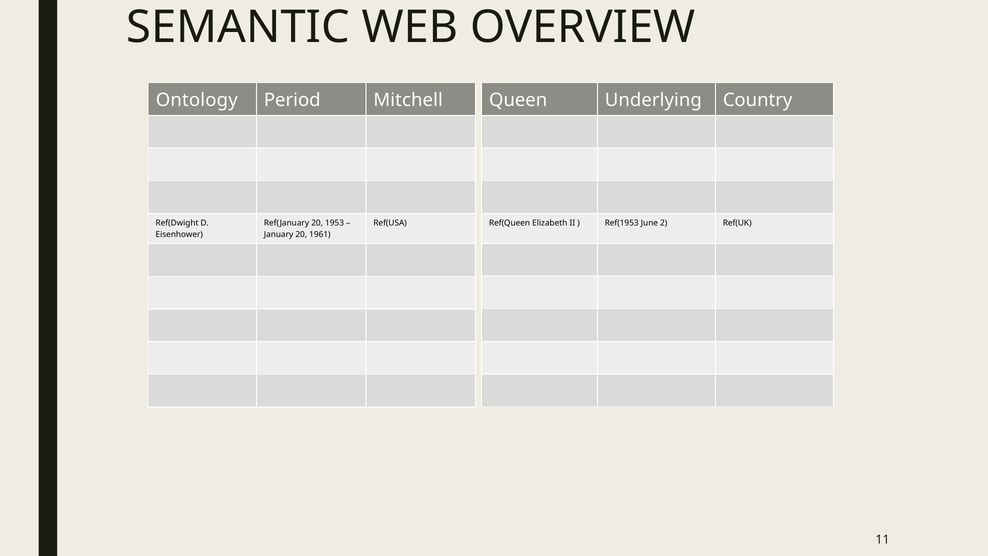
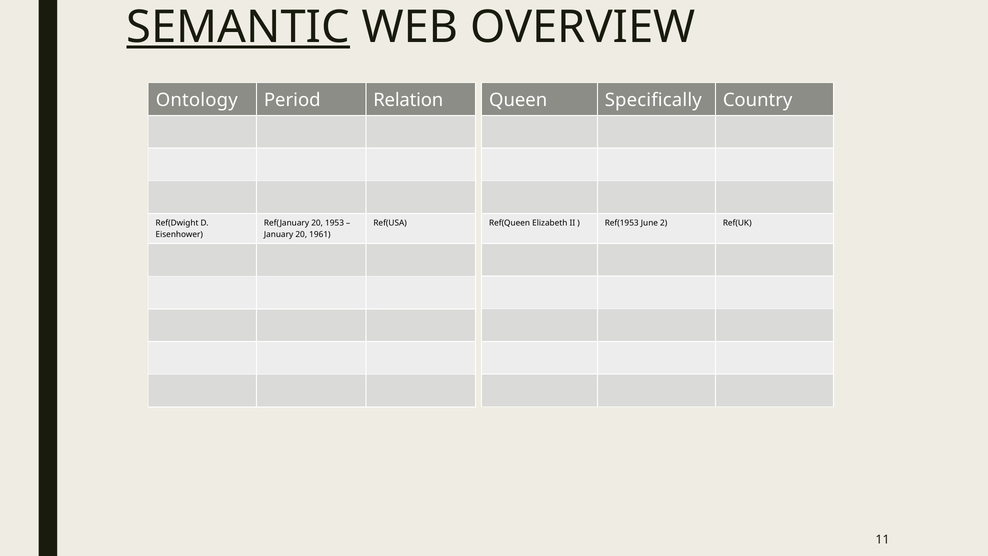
SEMANTIC underline: none -> present (238, 27)
Mitchell: Mitchell -> Relation (408, 100)
Underlying: Underlying -> Specifically (653, 100)
